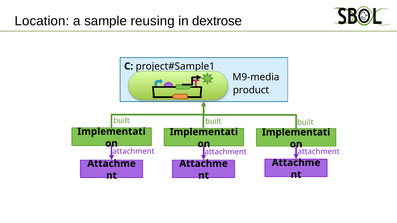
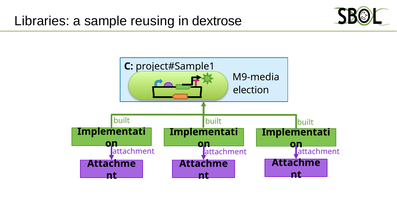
Location: Location -> Libraries (42, 21)
product: product -> election (251, 90)
